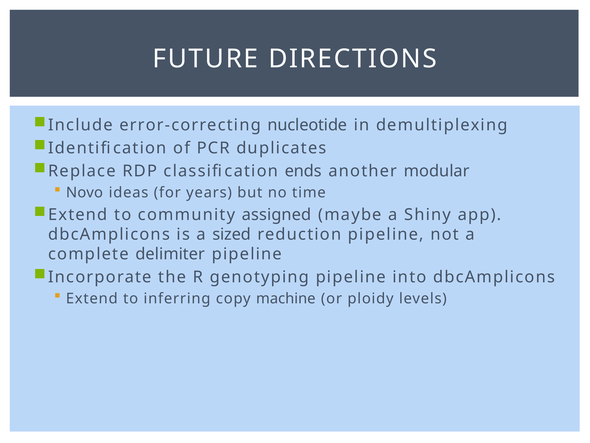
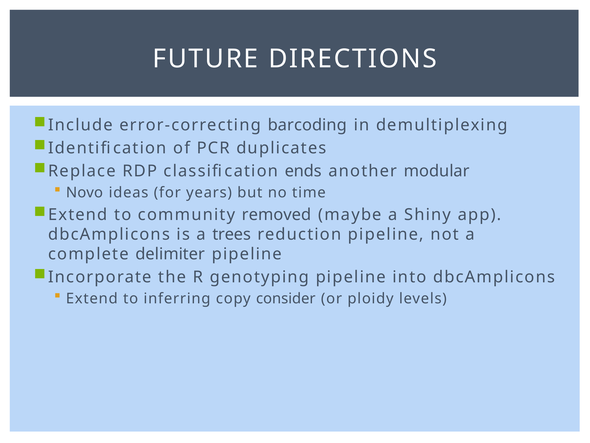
nucleotide: nucleotide -> barcoding (307, 125)
assigned: assigned -> removed (277, 214)
sized: sized -> trees (232, 234)
machine: machine -> consider (286, 298)
